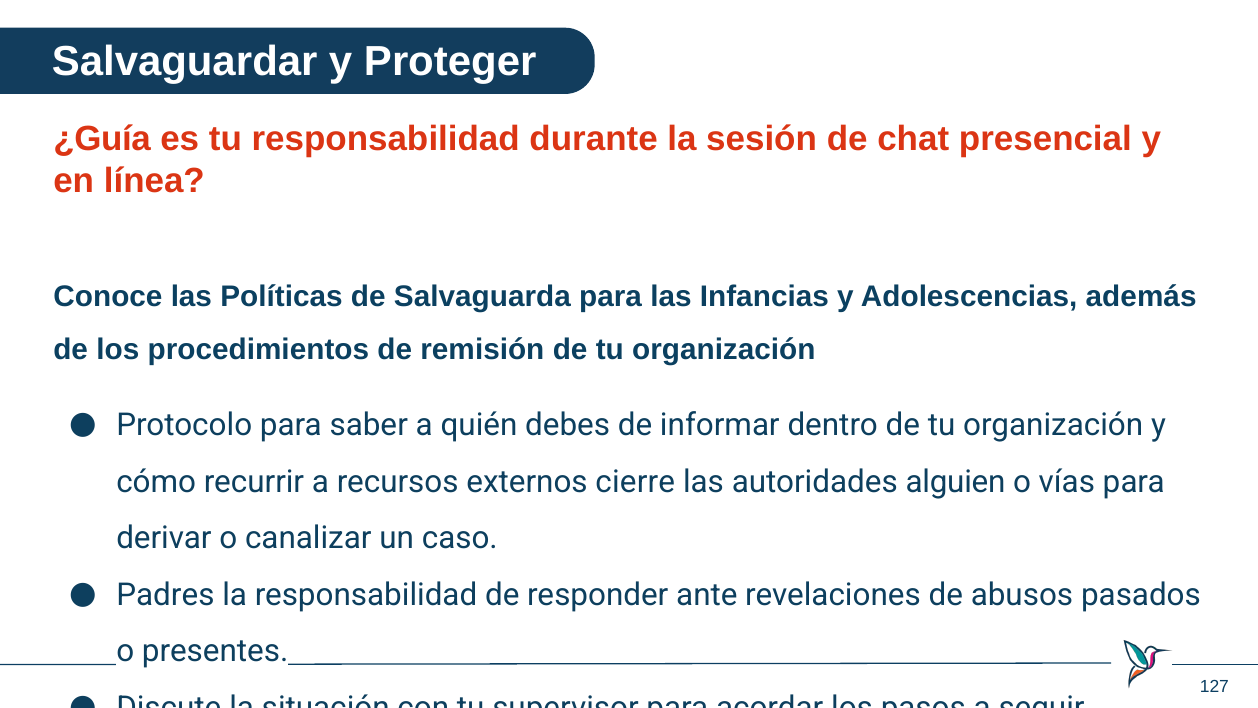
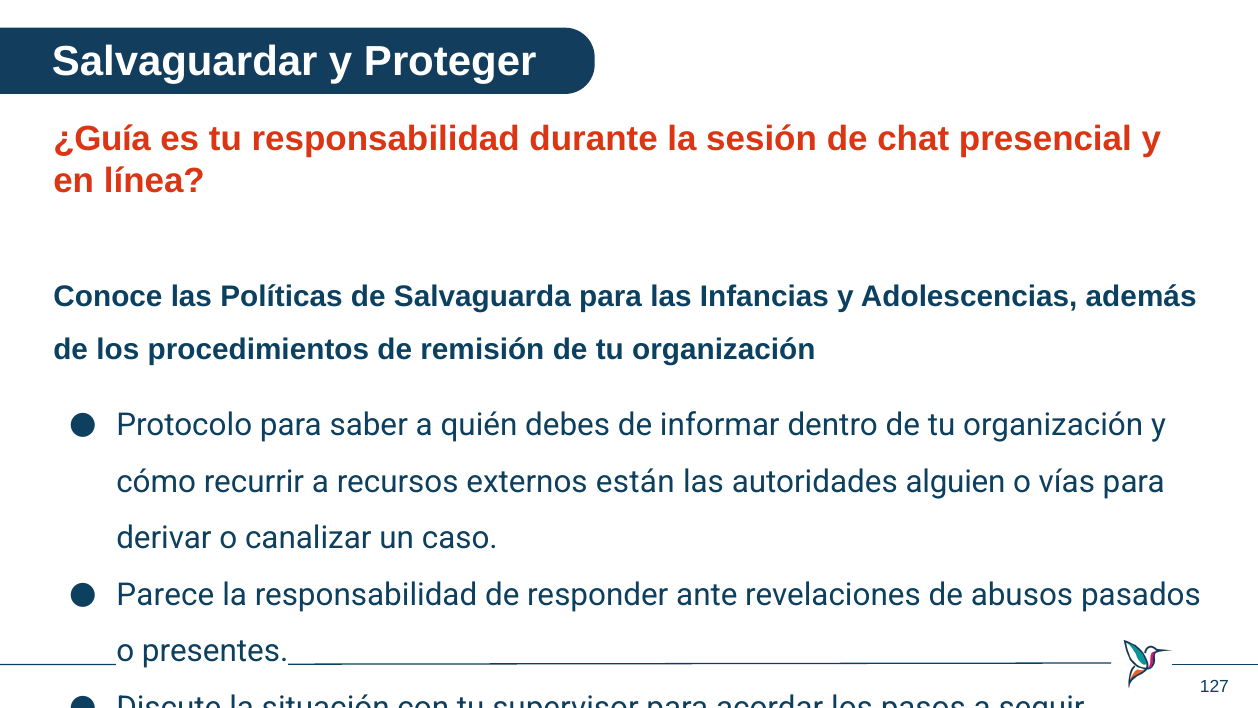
cierre: cierre -> están (635, 481)
Padres: Padres -> Parece (165, 595)
